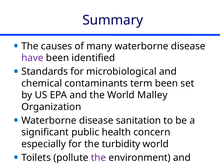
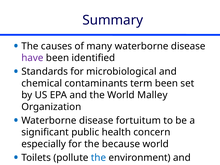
sanitation: sanitation -> fortuitum (138, 120)
turbidity: turbidity -> because (121, 144)
the colour: purple -> blue (98, 158)
